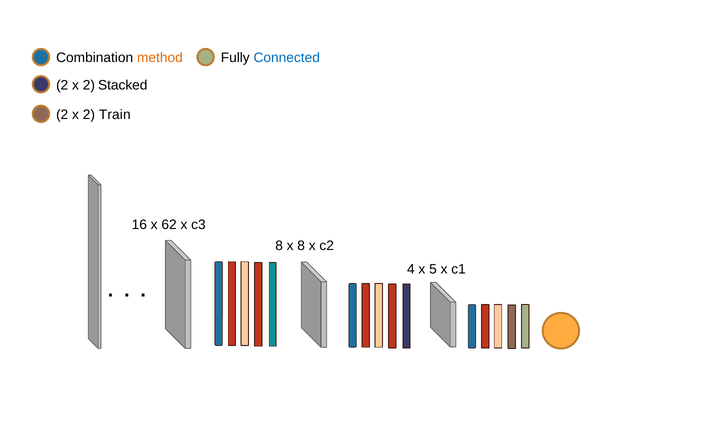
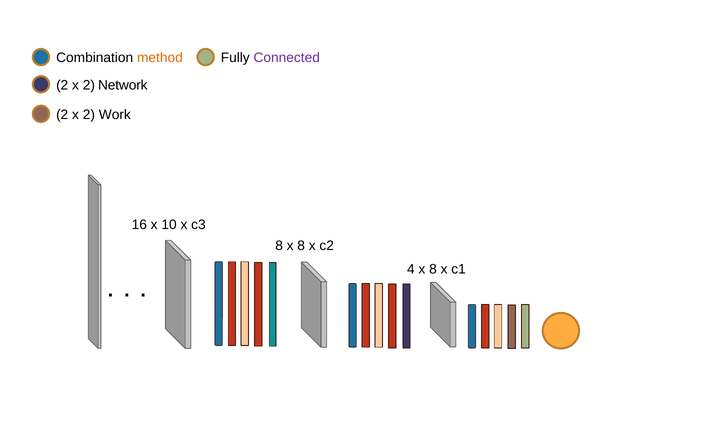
Connected colour: blue -> purple (287, 58)
Stacked: Stacked -> Network (123, 85)
Train: Train -> Work (115, 115)
62: 62 -> 10 (169, 225)
4 x 5: 5 -> 8 (433, 270)
